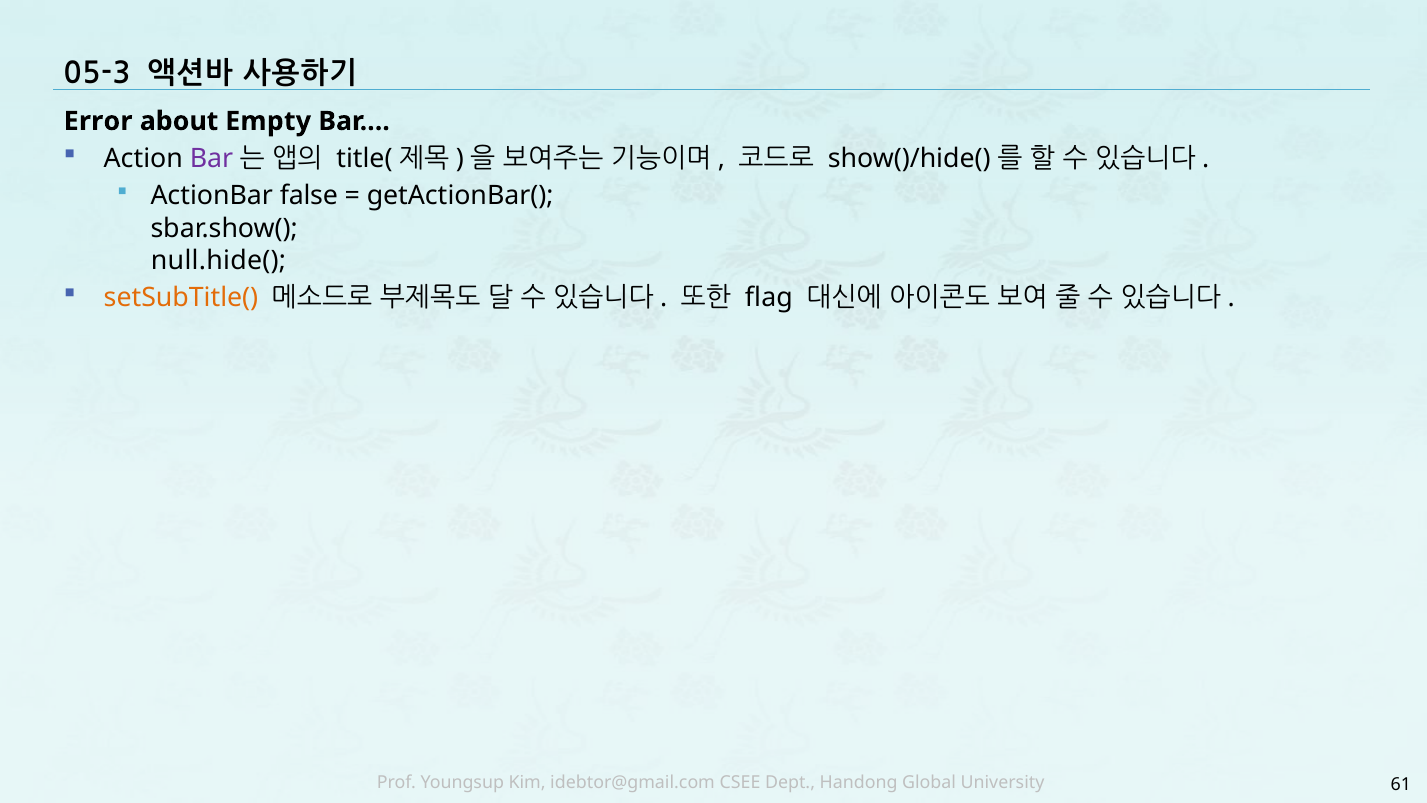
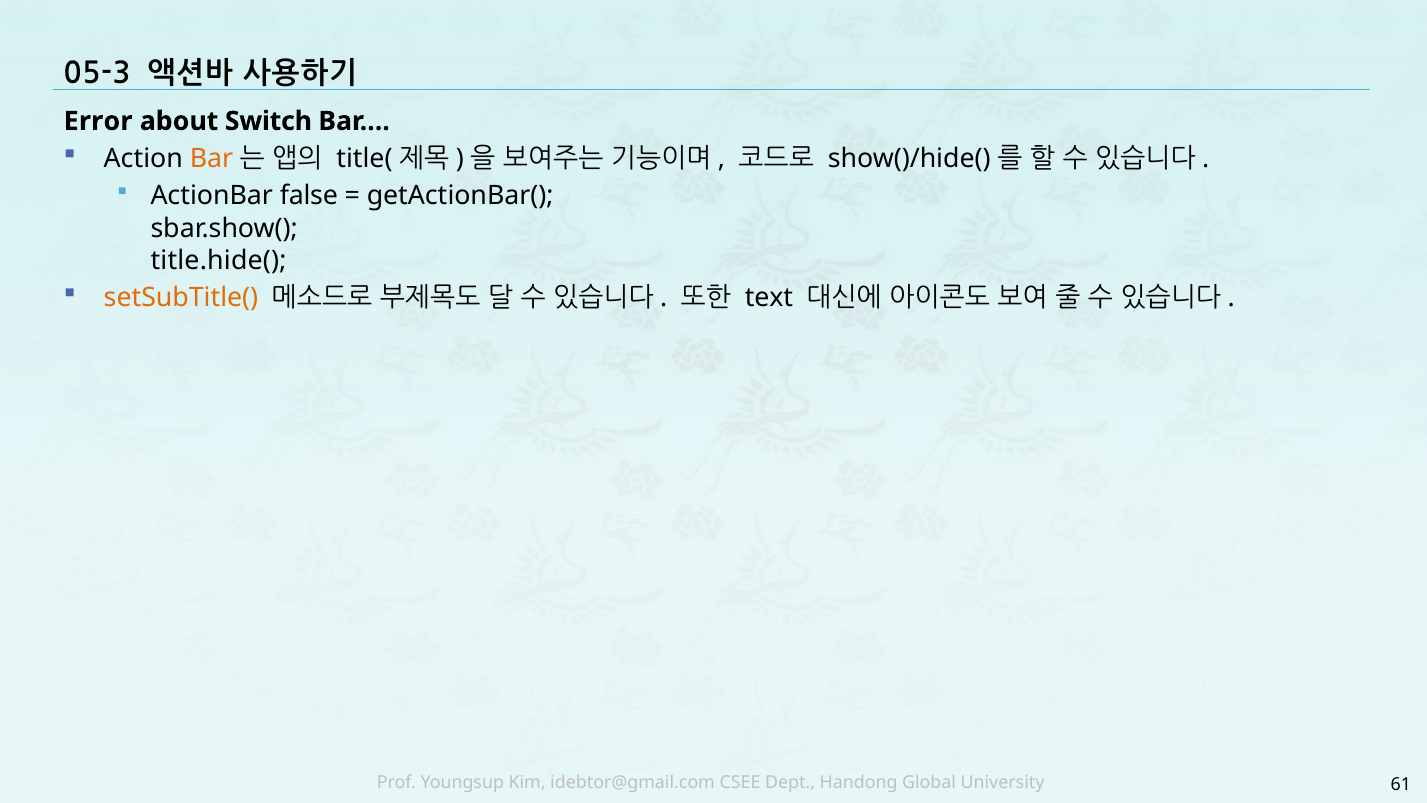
Empty: Empty -> Switch (268, 121)
Bar colour: purple -> orange (212, 159)
null.hide(: null.hide( -> title.hide( (219, 260)
flag: flag -> text (769, 298)
